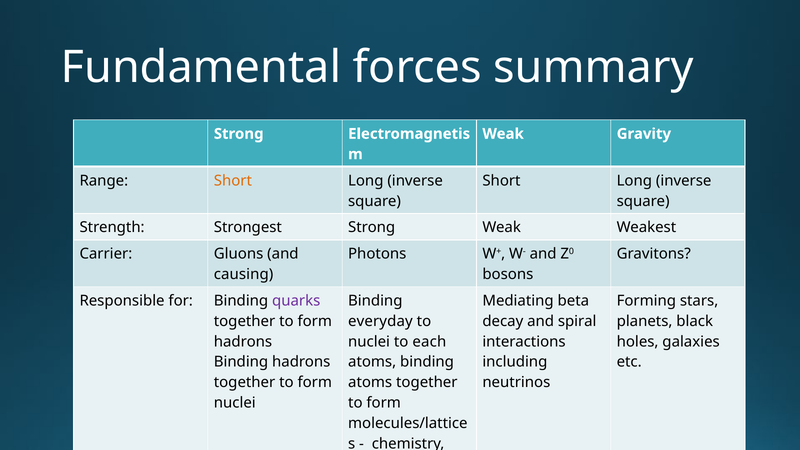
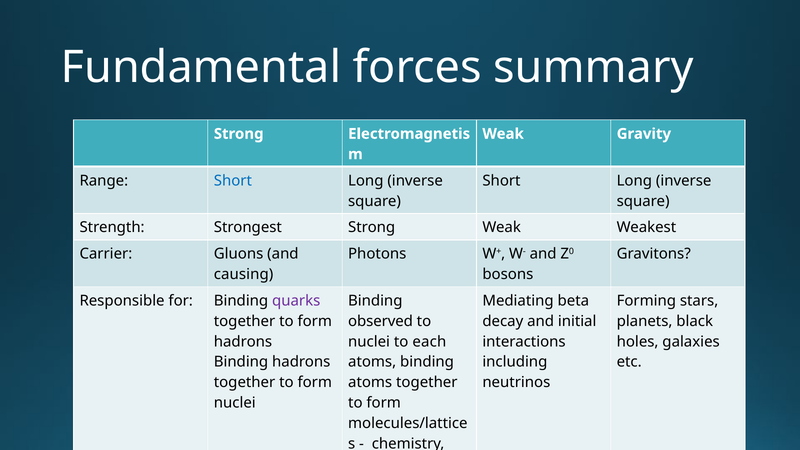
Short colour: orange -> blue (233, 181)
everyday: everyday -> observed (381, 321)
spiral: spiral -> initial (577, 321)
